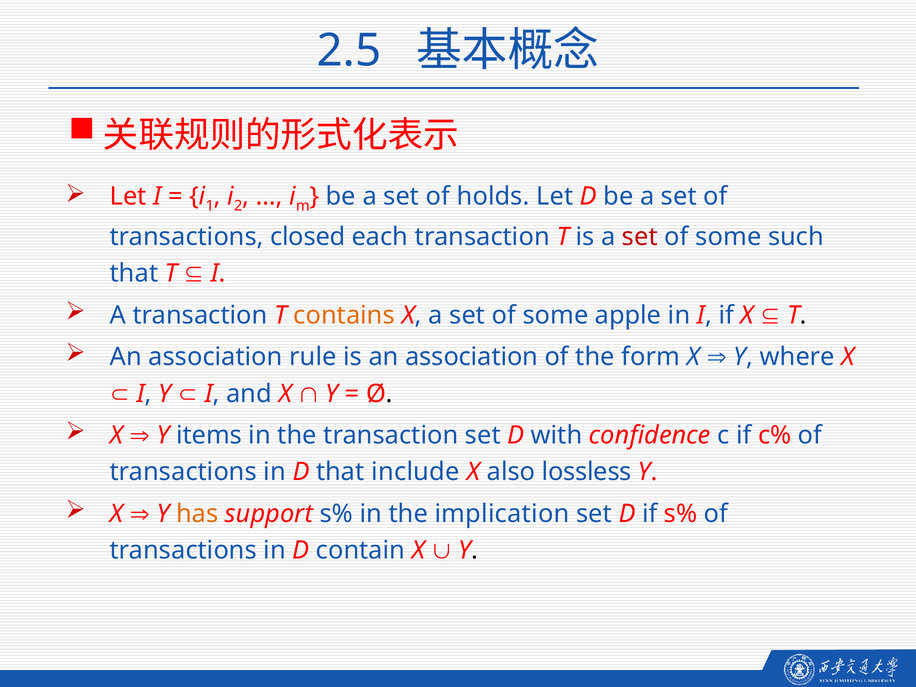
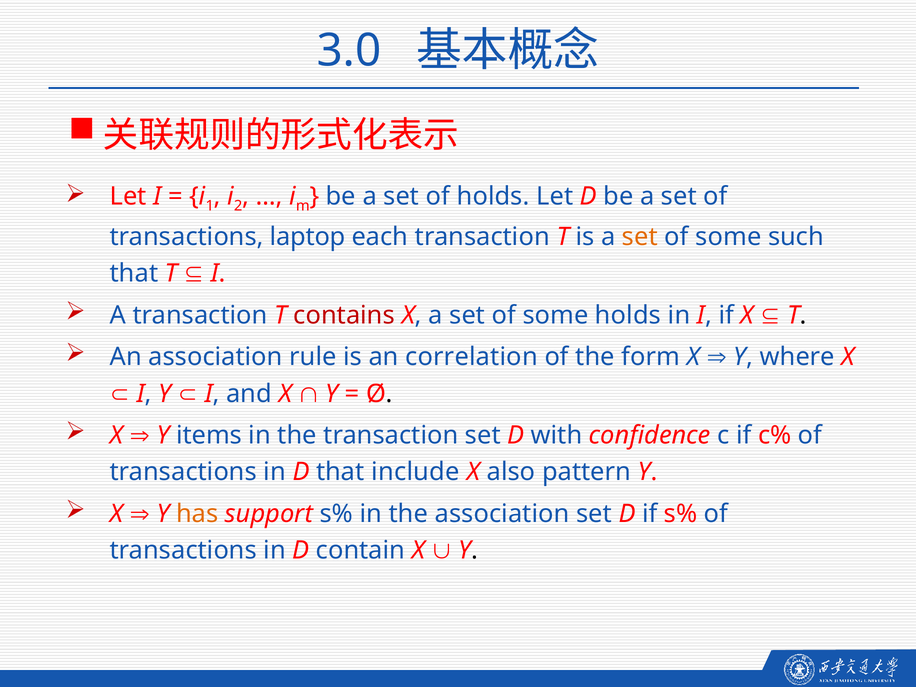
2.5: 2.5 -> 3.0 (349, 51)
closed: closed -> laptop (308, 237)
set colour: red -> orange (640, 237)
contains colour: orange -> red (344, 315)
some apple: apple -> holds (628, 315)
is an association: association -> correlation (471, 357)
lossless: lossless -> pattern (587, 472)
the implication: implication -> association (502, 514)
